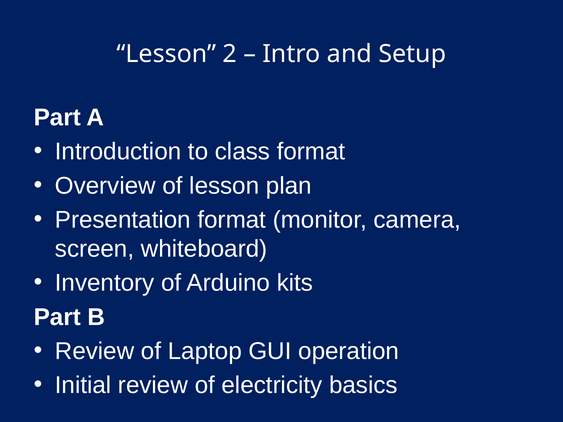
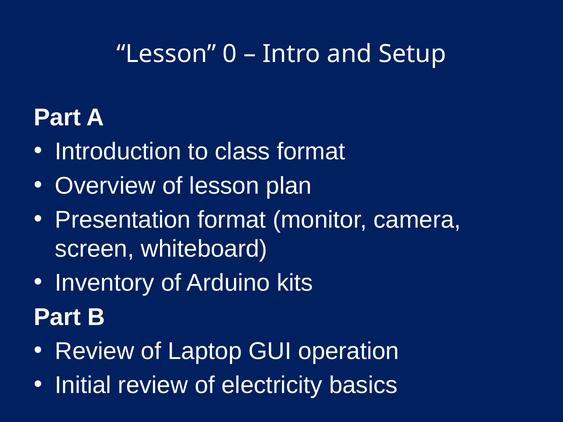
2: 2 -> 0 (230, 54)
